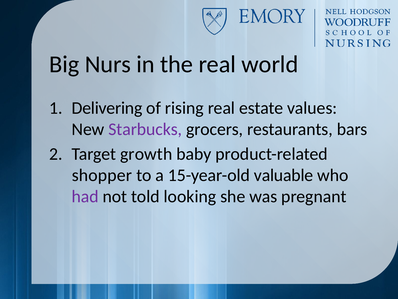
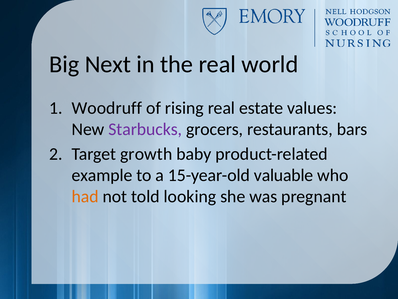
Nurs: Nurs -> Next (108, 64)
Delivering: Delivering -> Woodruff (107, 108)
shopper: shopper -> example (102, 175)
had colour: purple -> orange (85, 196)
